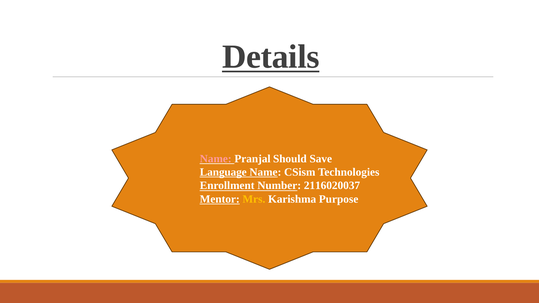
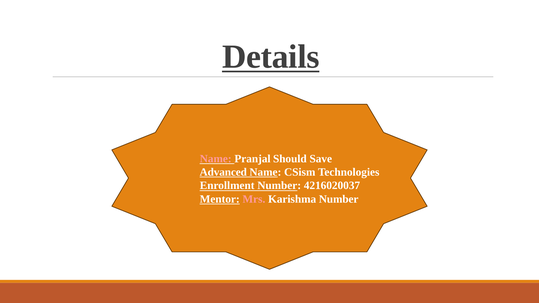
Language: Language -> Advanced (223, 172)
2116020037: 2116020037 -> 4216020037 (332, 186)
Mrs colour: yellow -> pink (254, 199)
Karishma Purpose: Purpose -> Number (339, 199)
